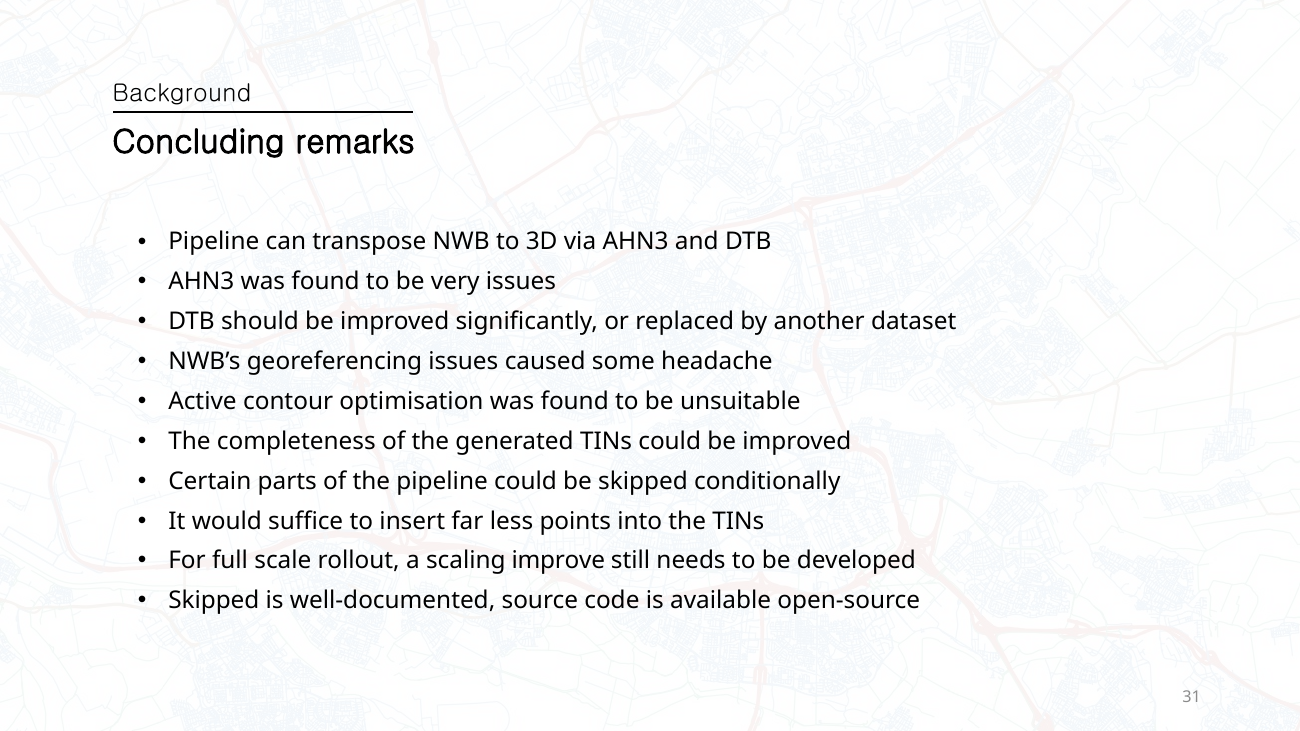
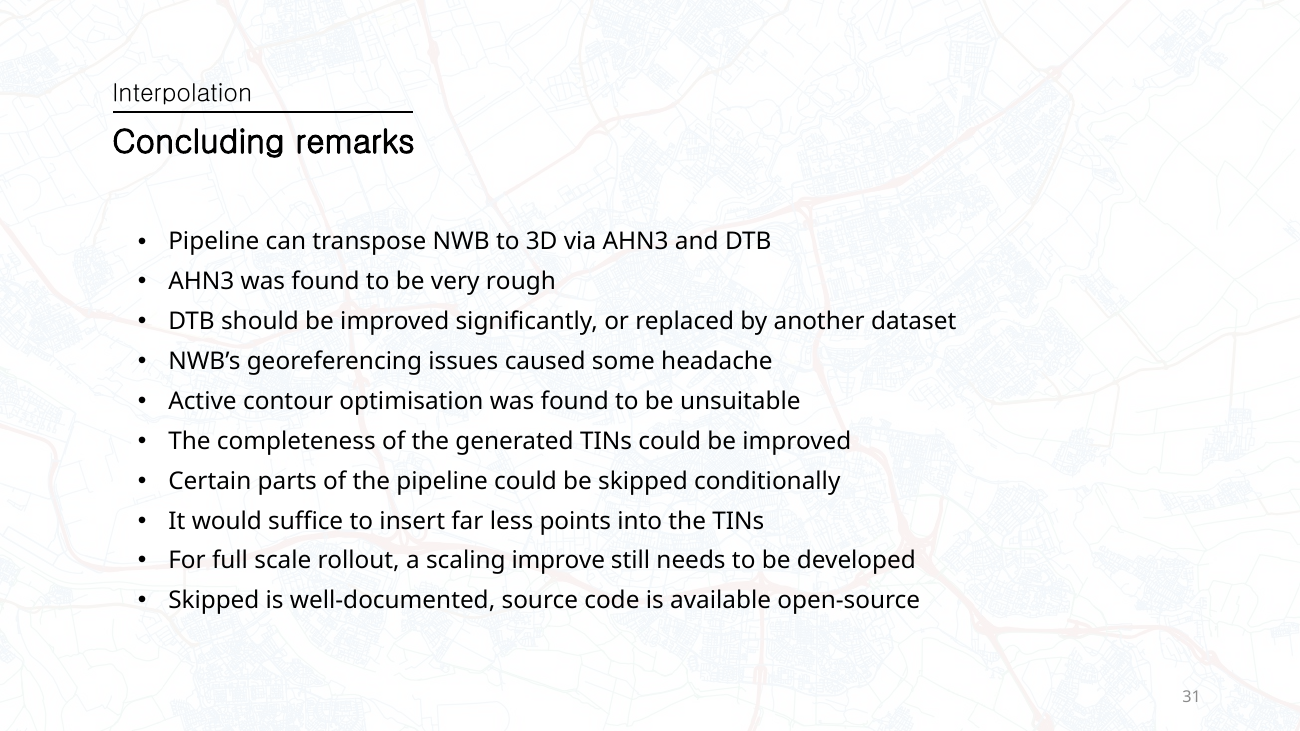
Background: Background -> Interpolation (182, 94)
very issues: issues -> rough (521, 282)
